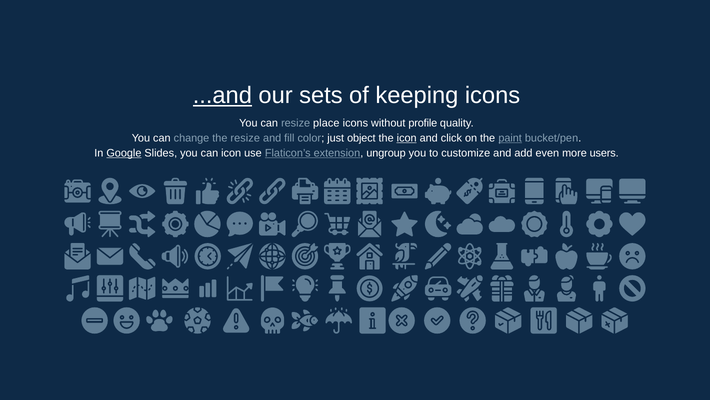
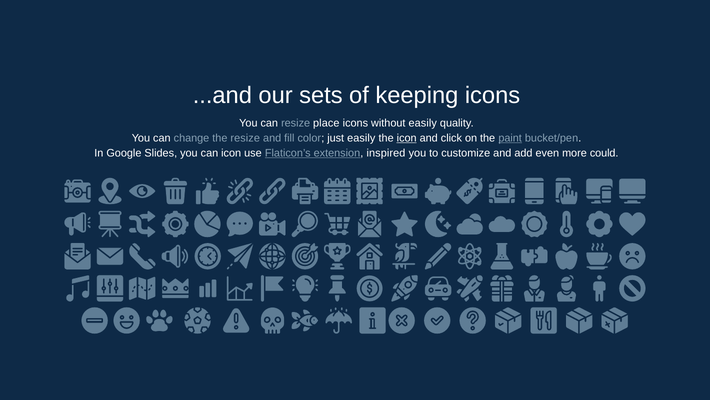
...and underline: present -> none (222, 95)
without profile: profile -> easily (423, 123)
just object: object -> easily (361, 138)
Google underline: present -> none (124, 153)
ungroup: ungroup -> inspired (386, 153)
users: users -> could (604, 153)
